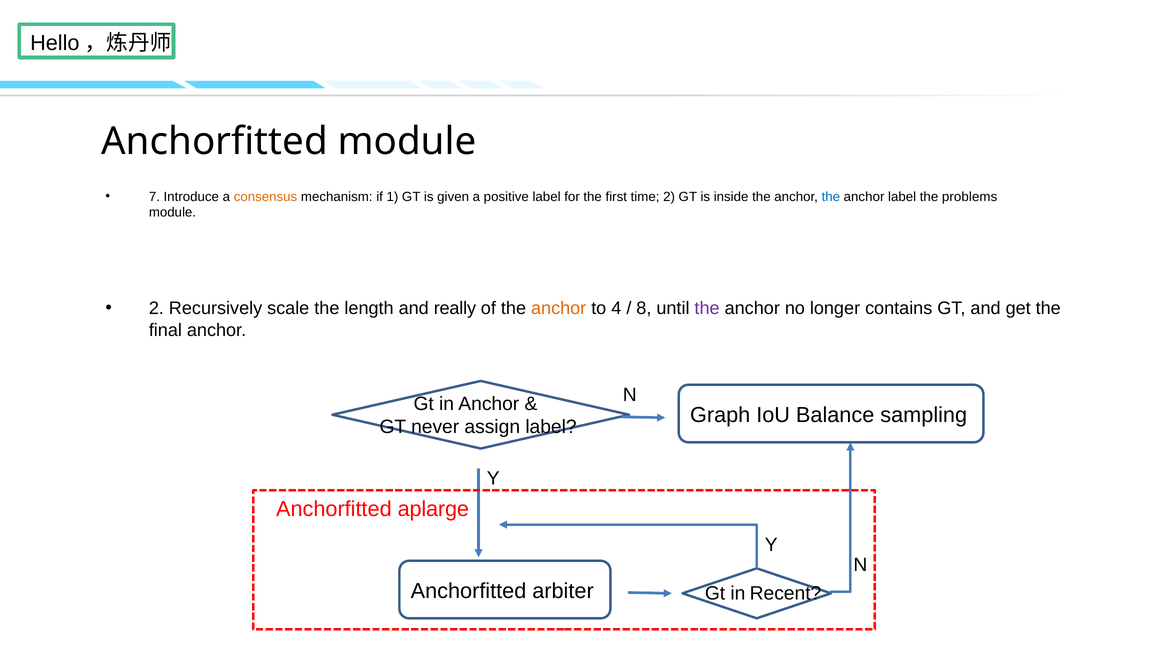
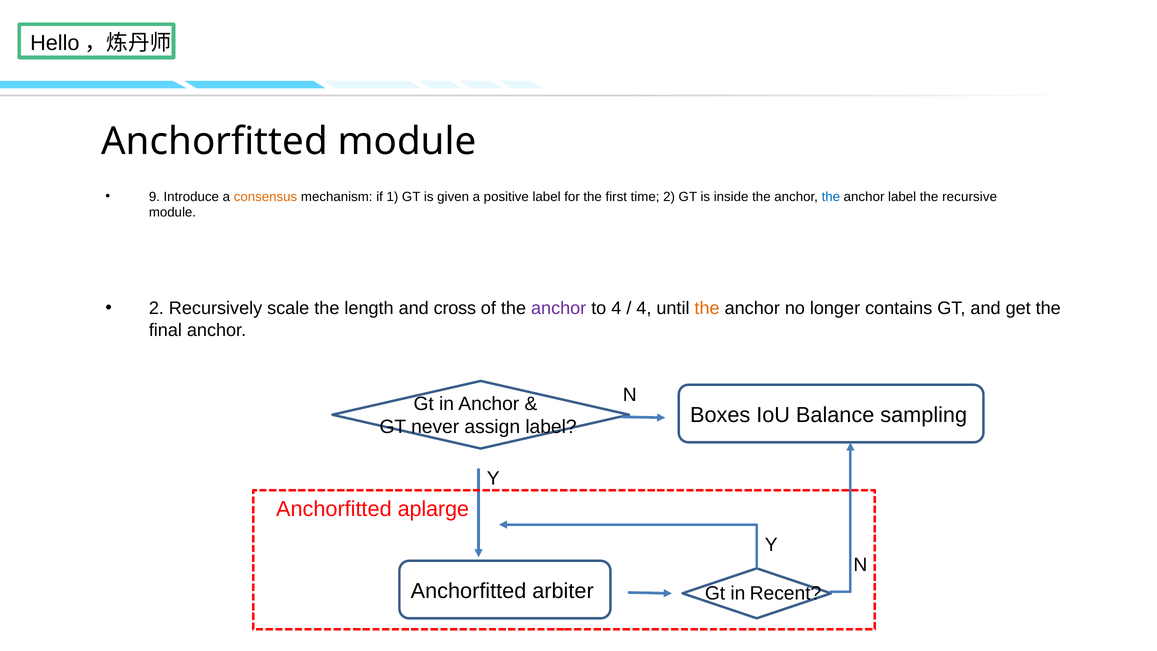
7: 7 -> 9 (154, 197)
problems: problems -> recursive (970, 197)
really: really -> cross (455, 308)
anchor colour: orange -> purple (559, 308)
8: 8 -> 4 (644, 308)
the colour: purple -> orange (707, 308)
Graph: Graph -> Boxes (720, 415)
